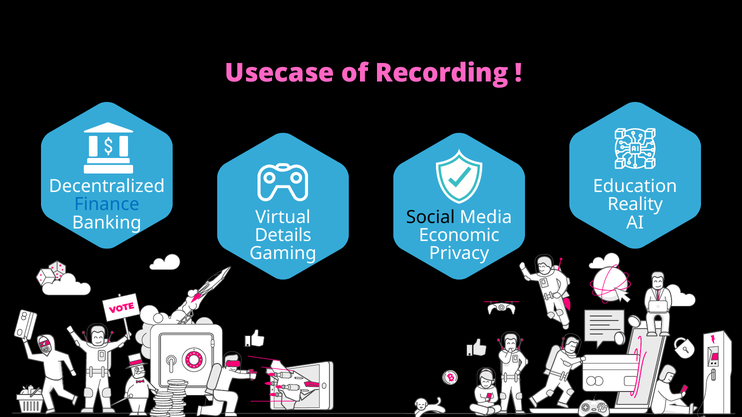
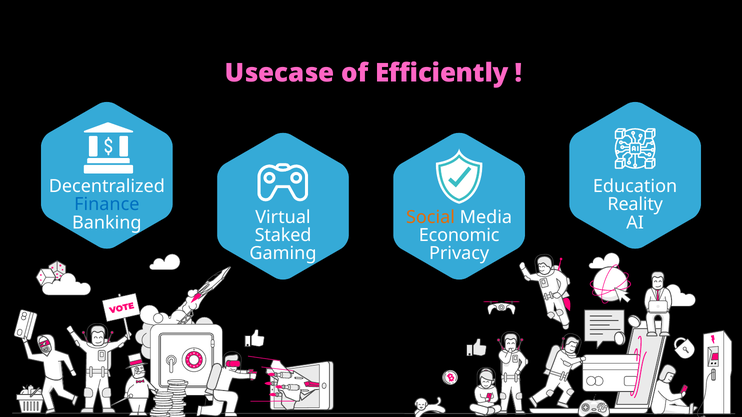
Recording: Recording -> Efficiently (442, 73)
Social colour: black -> orange (431, 218)
Details: Details -> Staked (283, 236)
